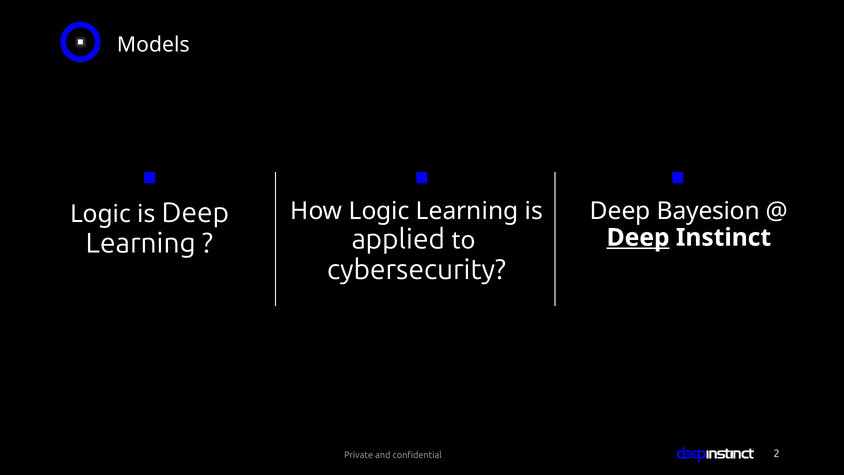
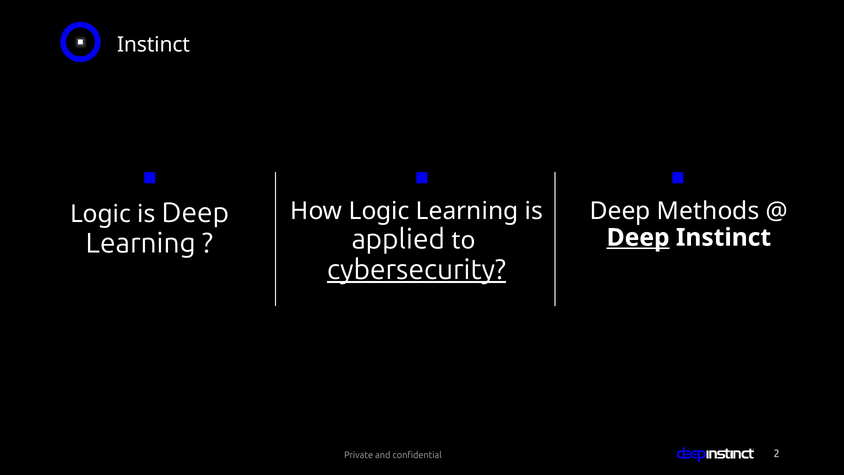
Models: Models -> Instinct (153, 45)
Bayesion: Bayesion -> Methods (708, 211)
cybersecurity underline: none -> present (417, 270)
